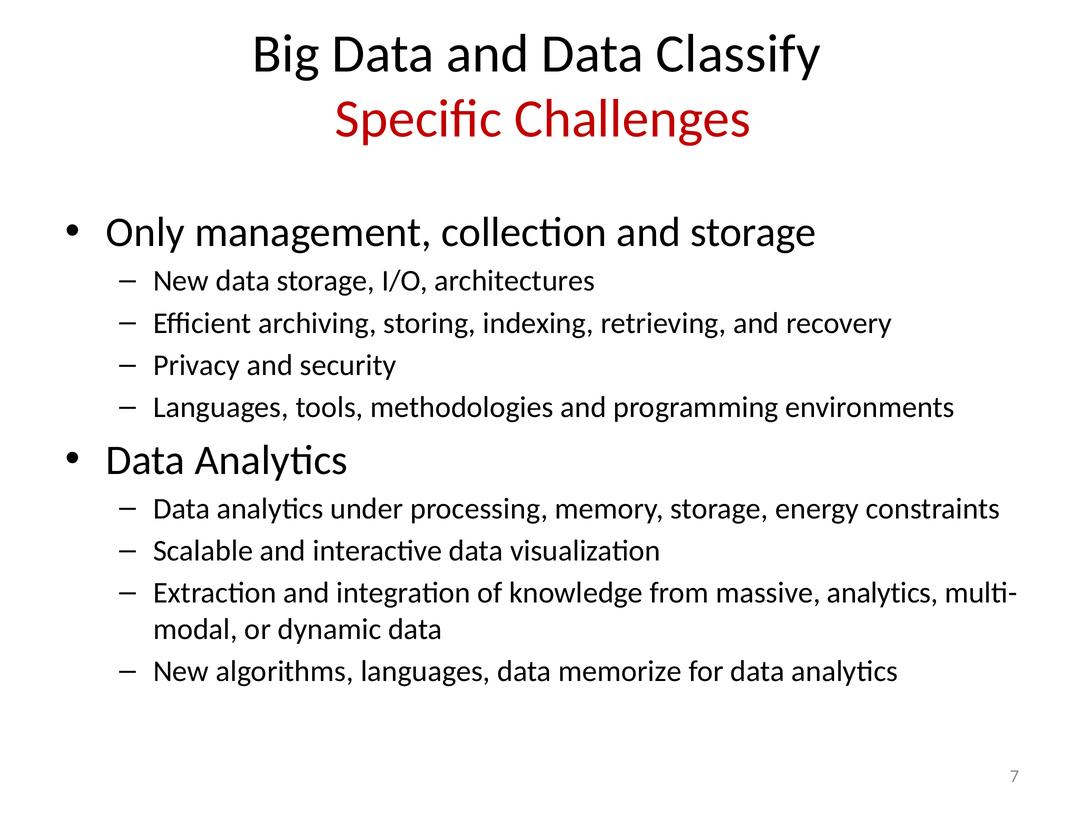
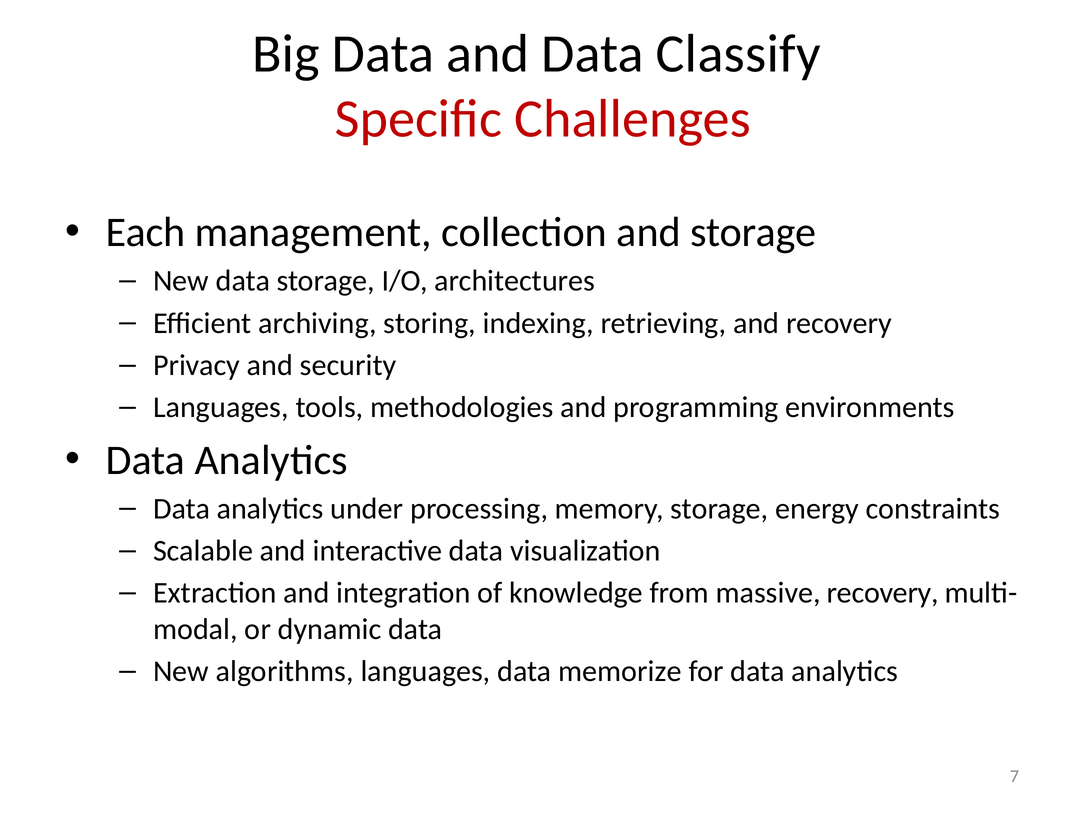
Only: Only -> Each (146, 232)
massive analytics: analytics -> recovery (883, 593)
